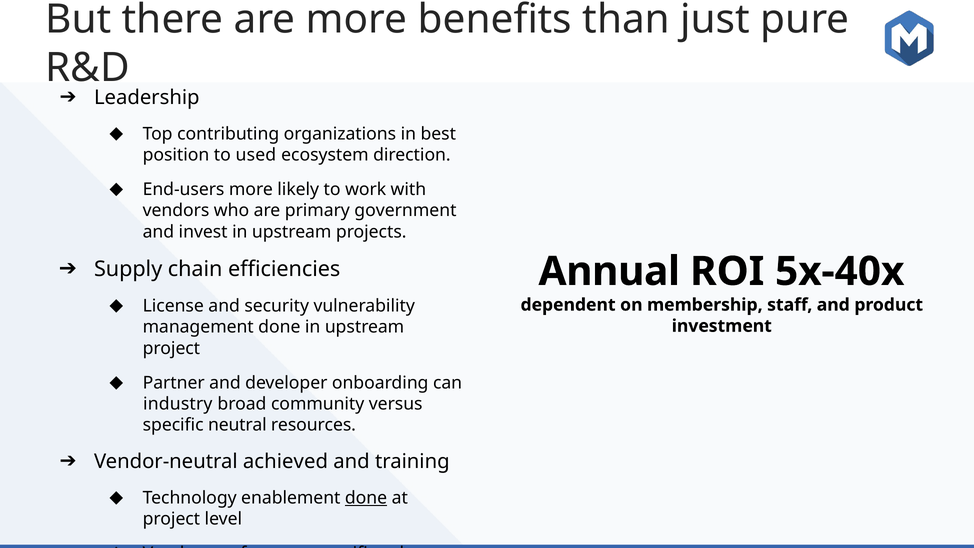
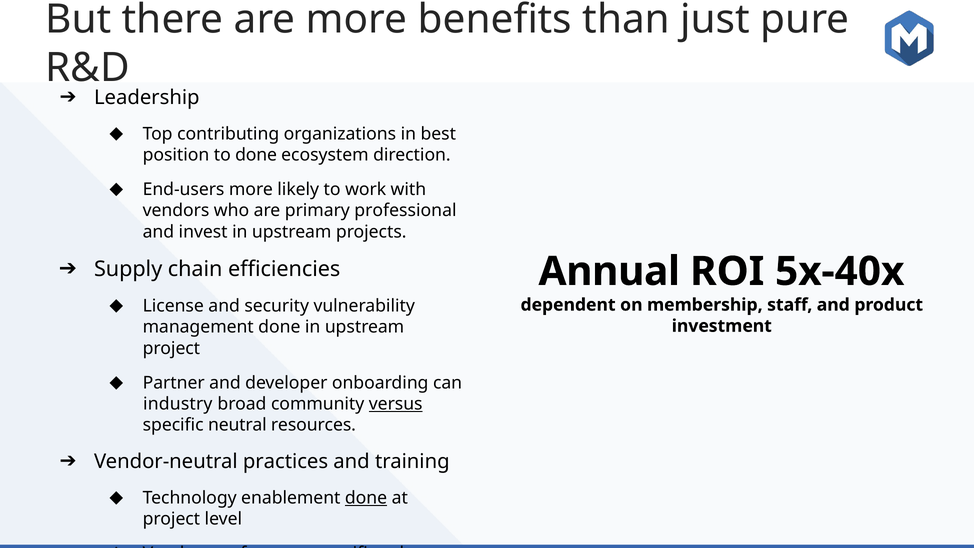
to used: used -> done (256, 155)
government: government -> professional (405, 211)
versus underline: none -> present (396, 404)
achieved: achieved -> practices (285, 462)
